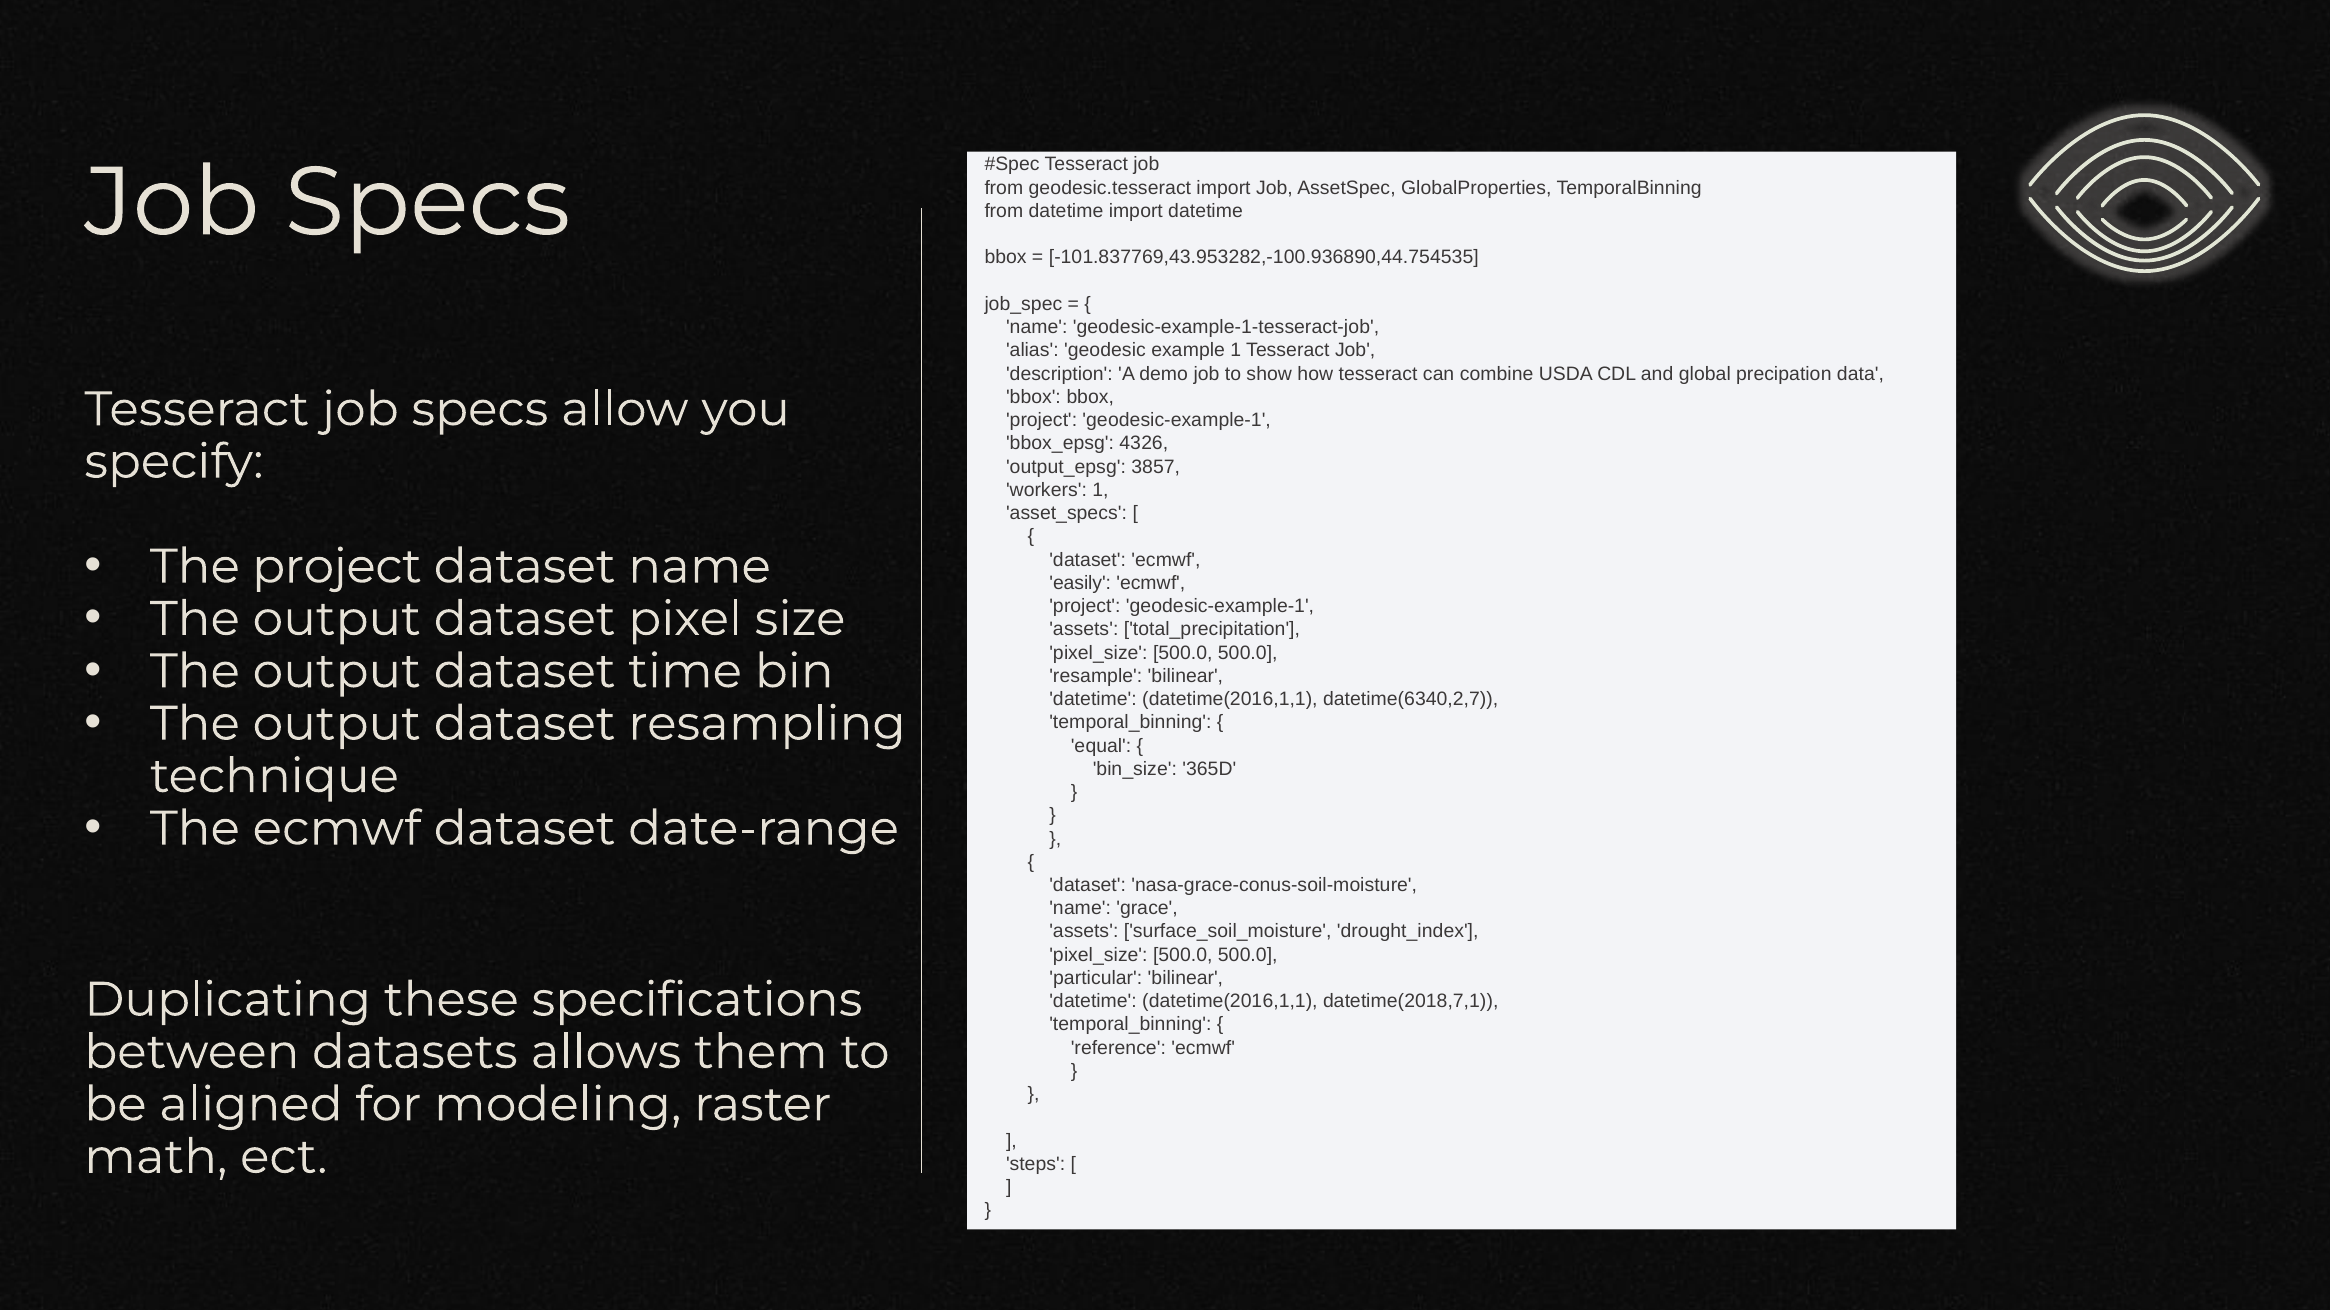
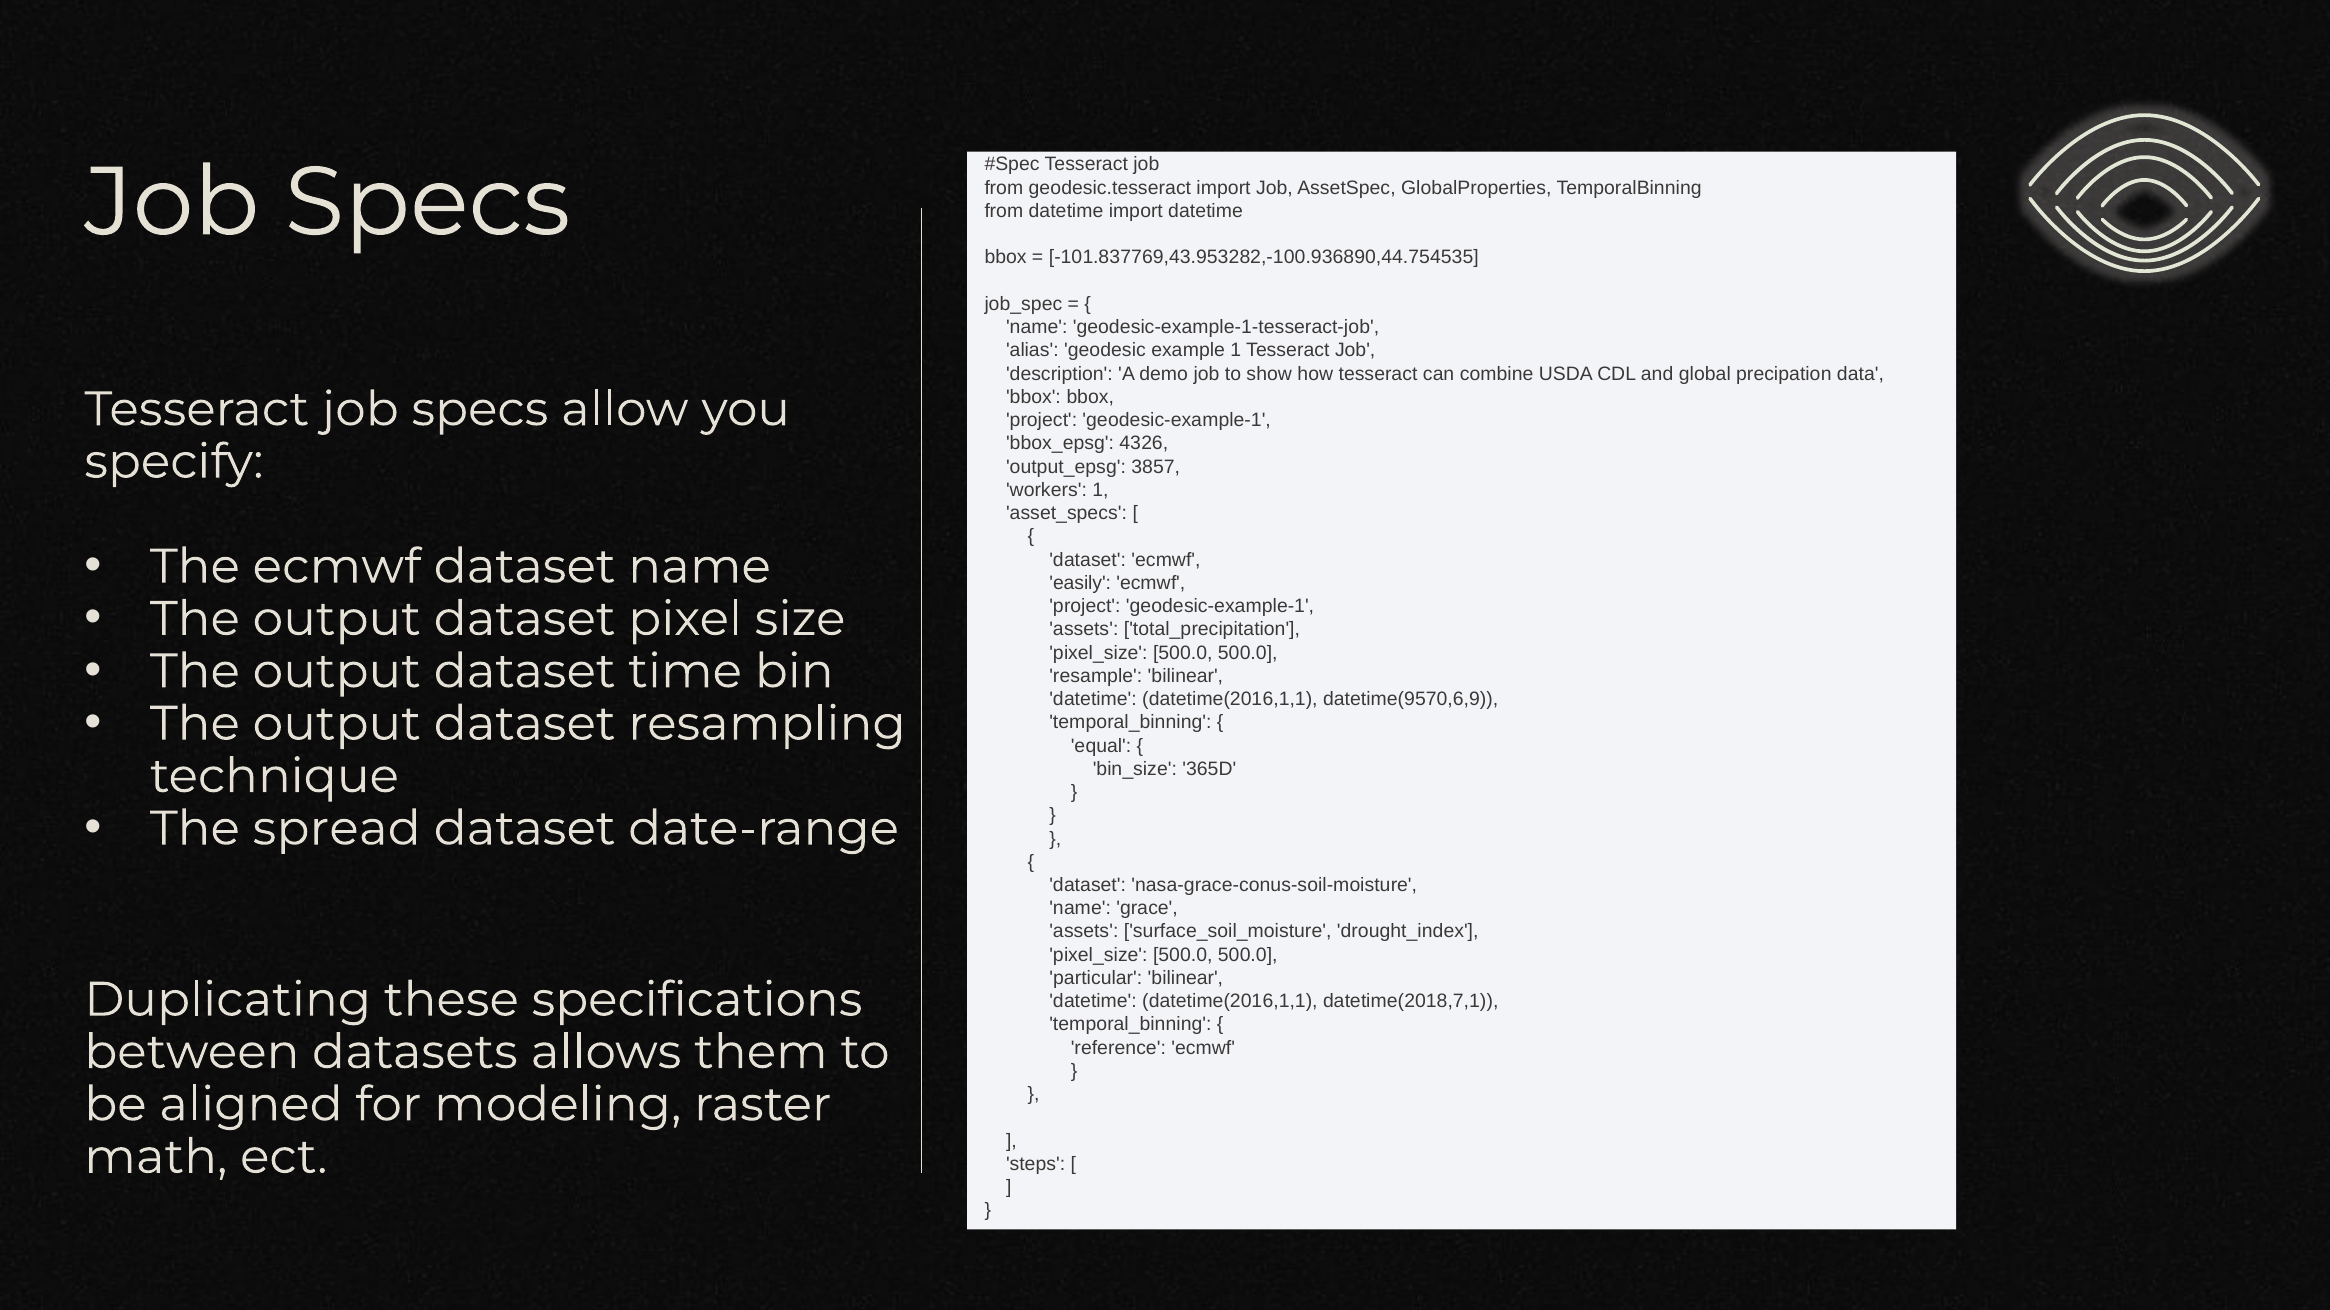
The project: project -> ecmwf (337, 567)
datetime(6340,2,7: datetime(6340,2,7 -> datetime(9570,6,9 (1411, 699)
The ecmwf: ecmwf -> spread (337, 829)
